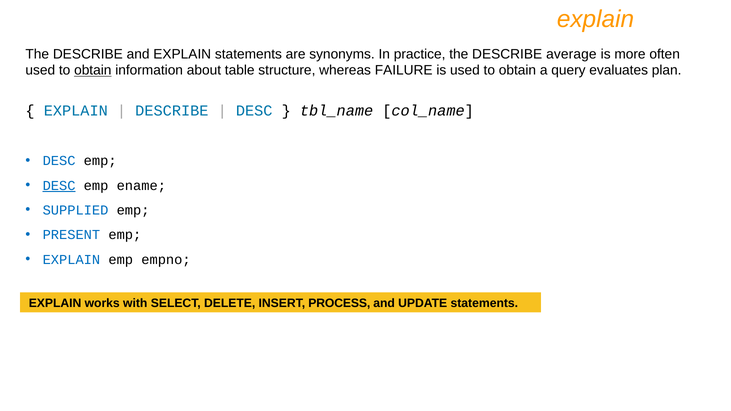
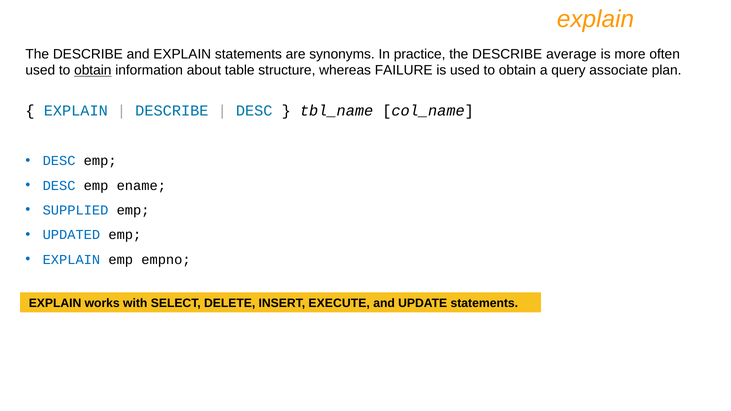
evaluates: evaluates -> associate (619, 70)
DESC underline: present -> none (59, 186)
PRESENT: PRESENT -> UPDATED (71, 235)
PROCESS: PROCESS -> EXECUTE (339, 303)
